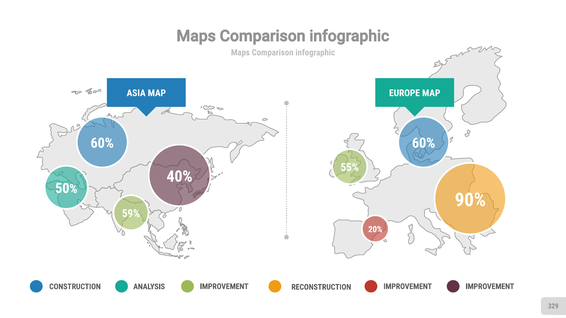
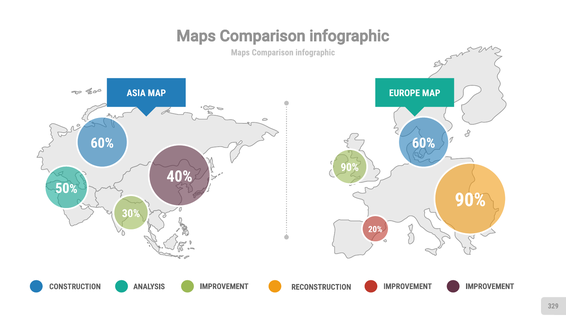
55%: 55% -> 90% (350, 168)
59%: 59% -> 30% (131, 214)
